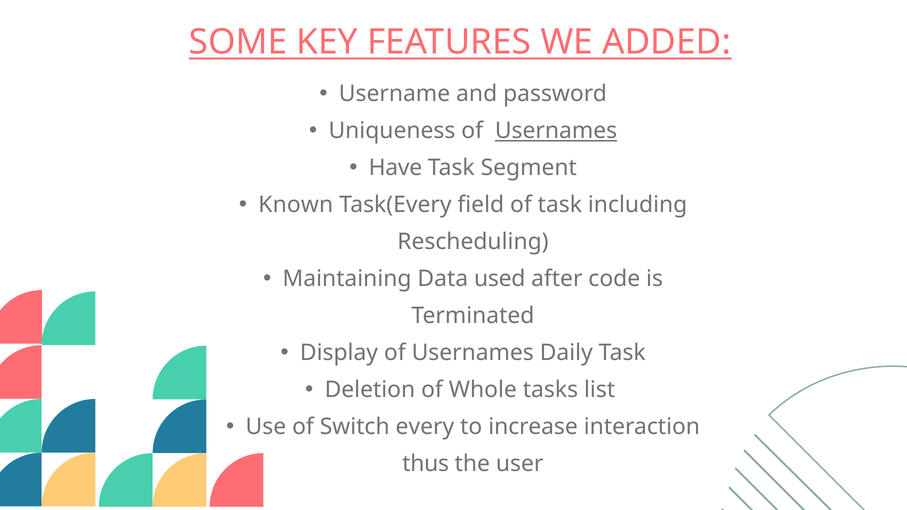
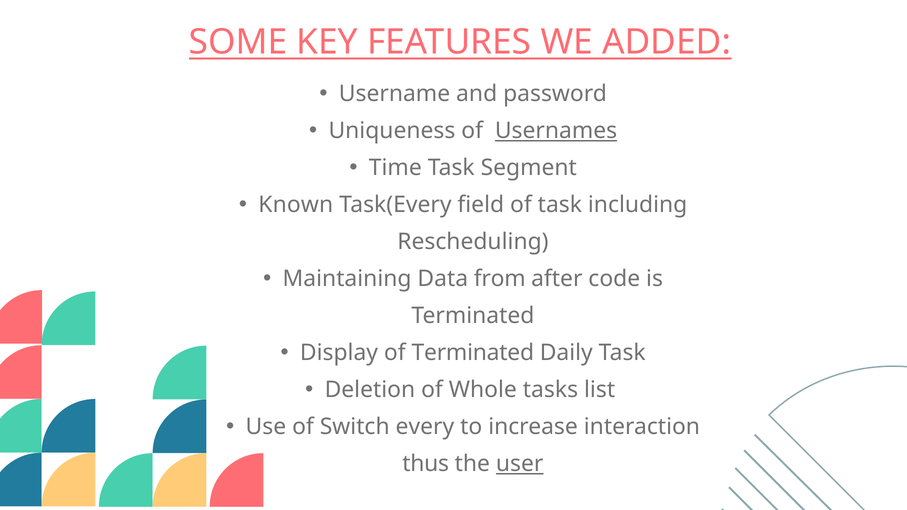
Have: Have -> Time (395, 168)
used: used -> from (500, 279)
Display of Usernames: Usernames -> Terminated (473, 353)
user underline: none -> present (520, 464)
